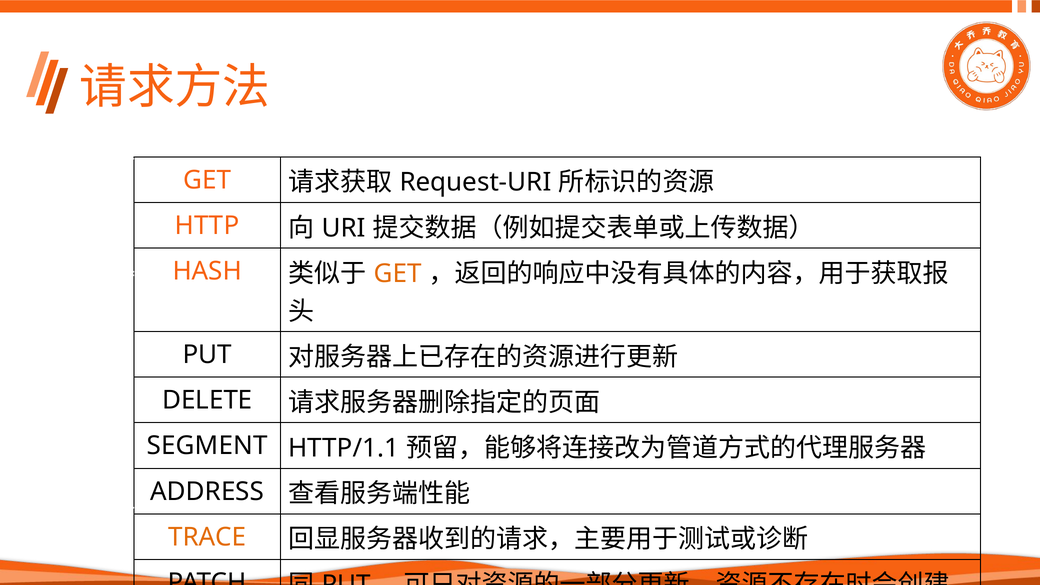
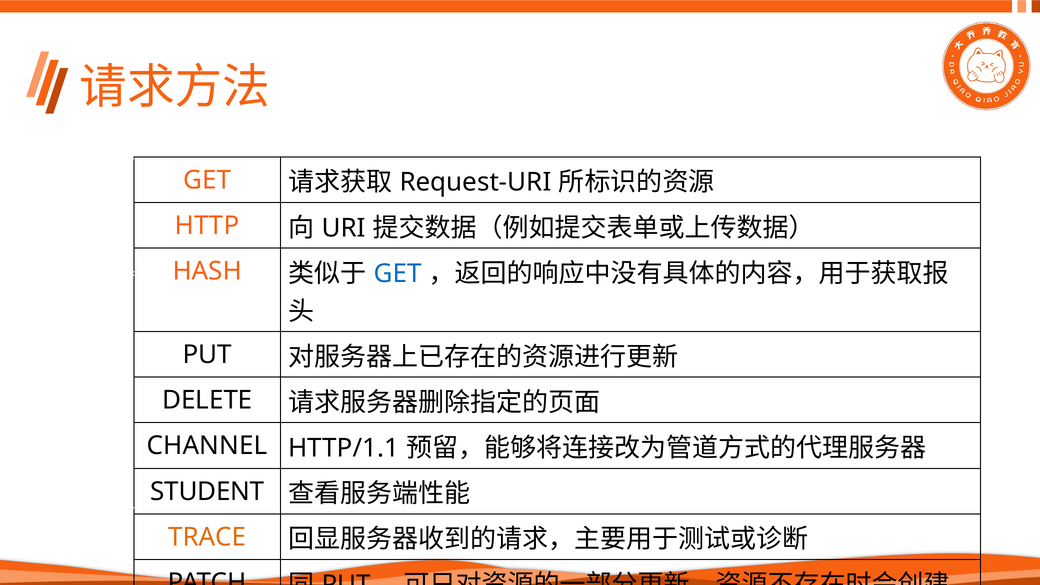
GET colour: orange -> blue (398, 274)
SEGMENT: SEGMENT -> CHANNEL (207, 446)
ADDRESS: ADDRESS -> STUDENT (207, 491)
